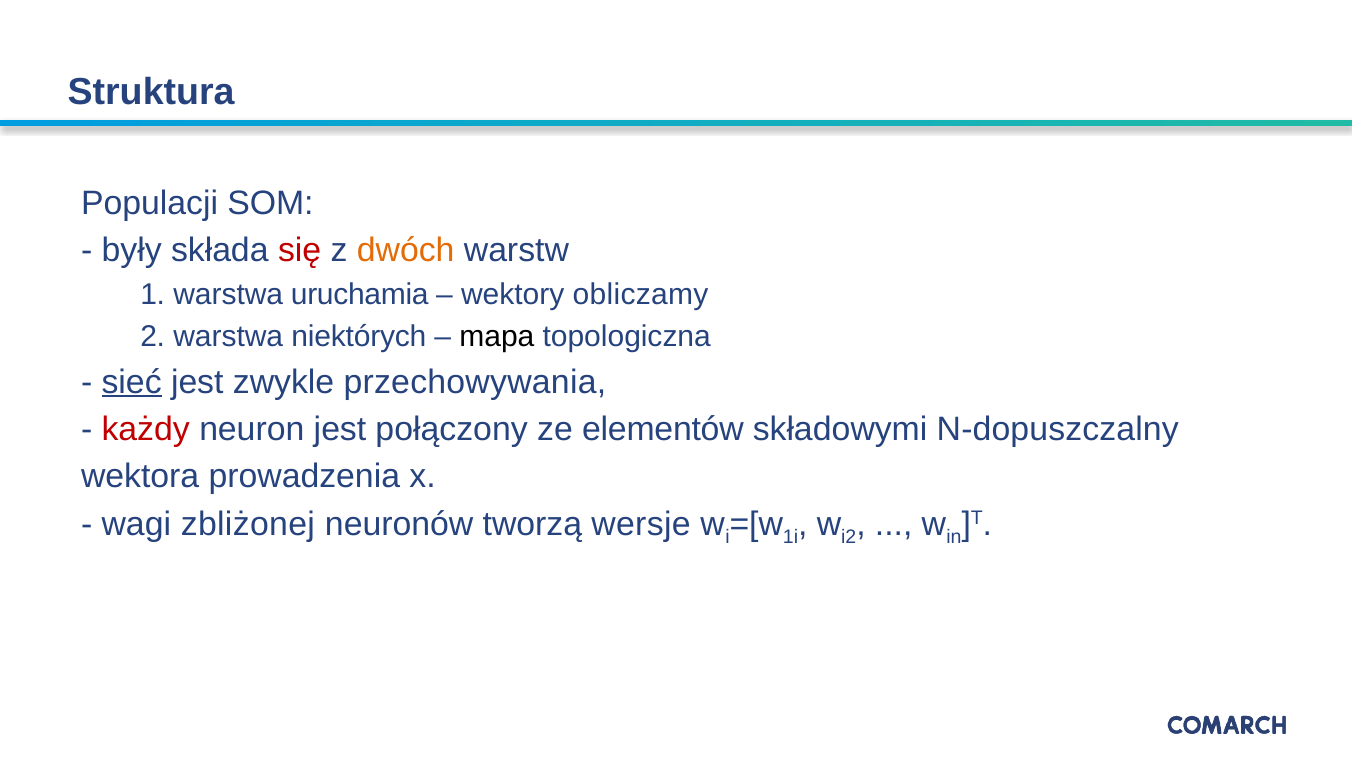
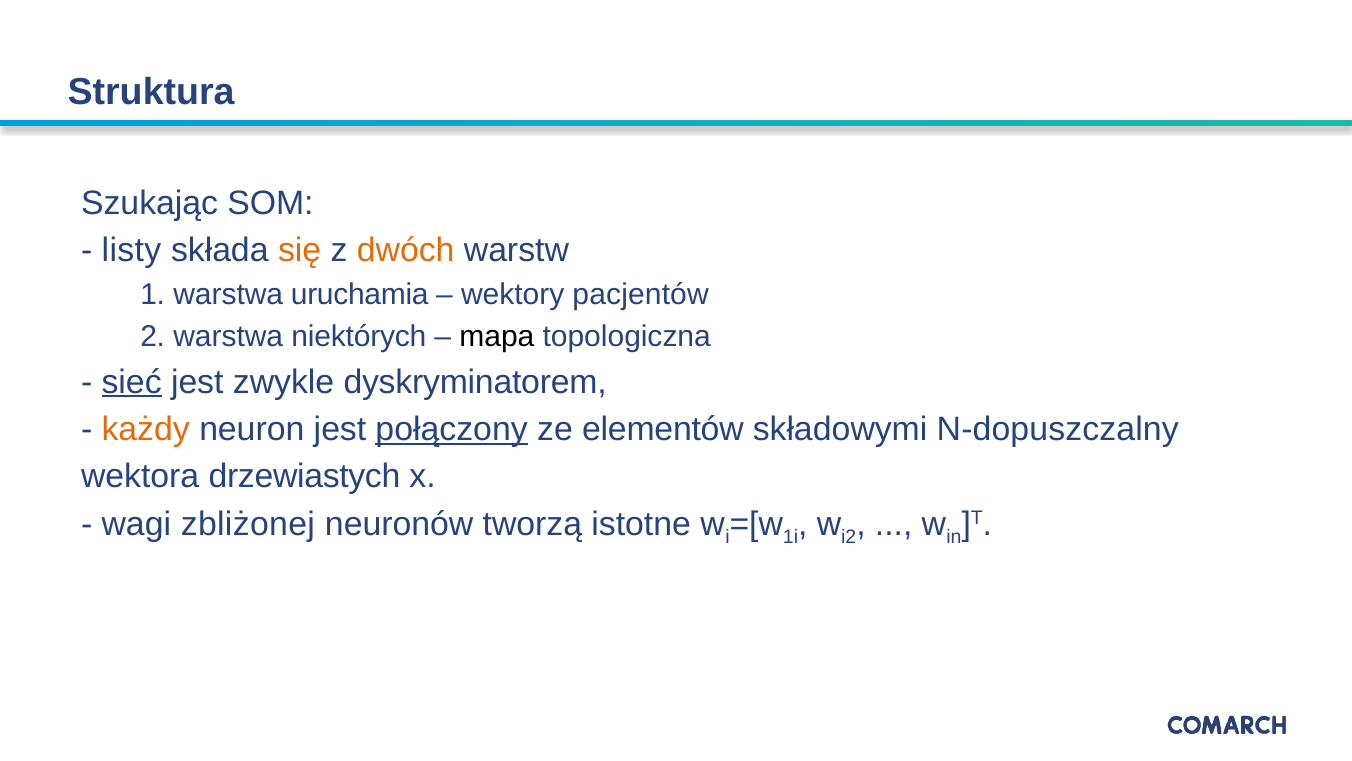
Populacji: Populacji -> Szukając (150, 203)
były: były -> listy (131, 250)
się colour: red -> orange (300, 250)
obliczamy: obliczamy -> pacjentów (641, 294)
przechowywania: przechowywania -> dyskryminatorem (475, 382)
każdy colour: red -> orange (146, 429)
połączony underline: none -> present (452, 429)
prowadzenia: prowadzenia -> drzewiastych (304, 476)
wersje: wersje -> istotne (641, 524)
